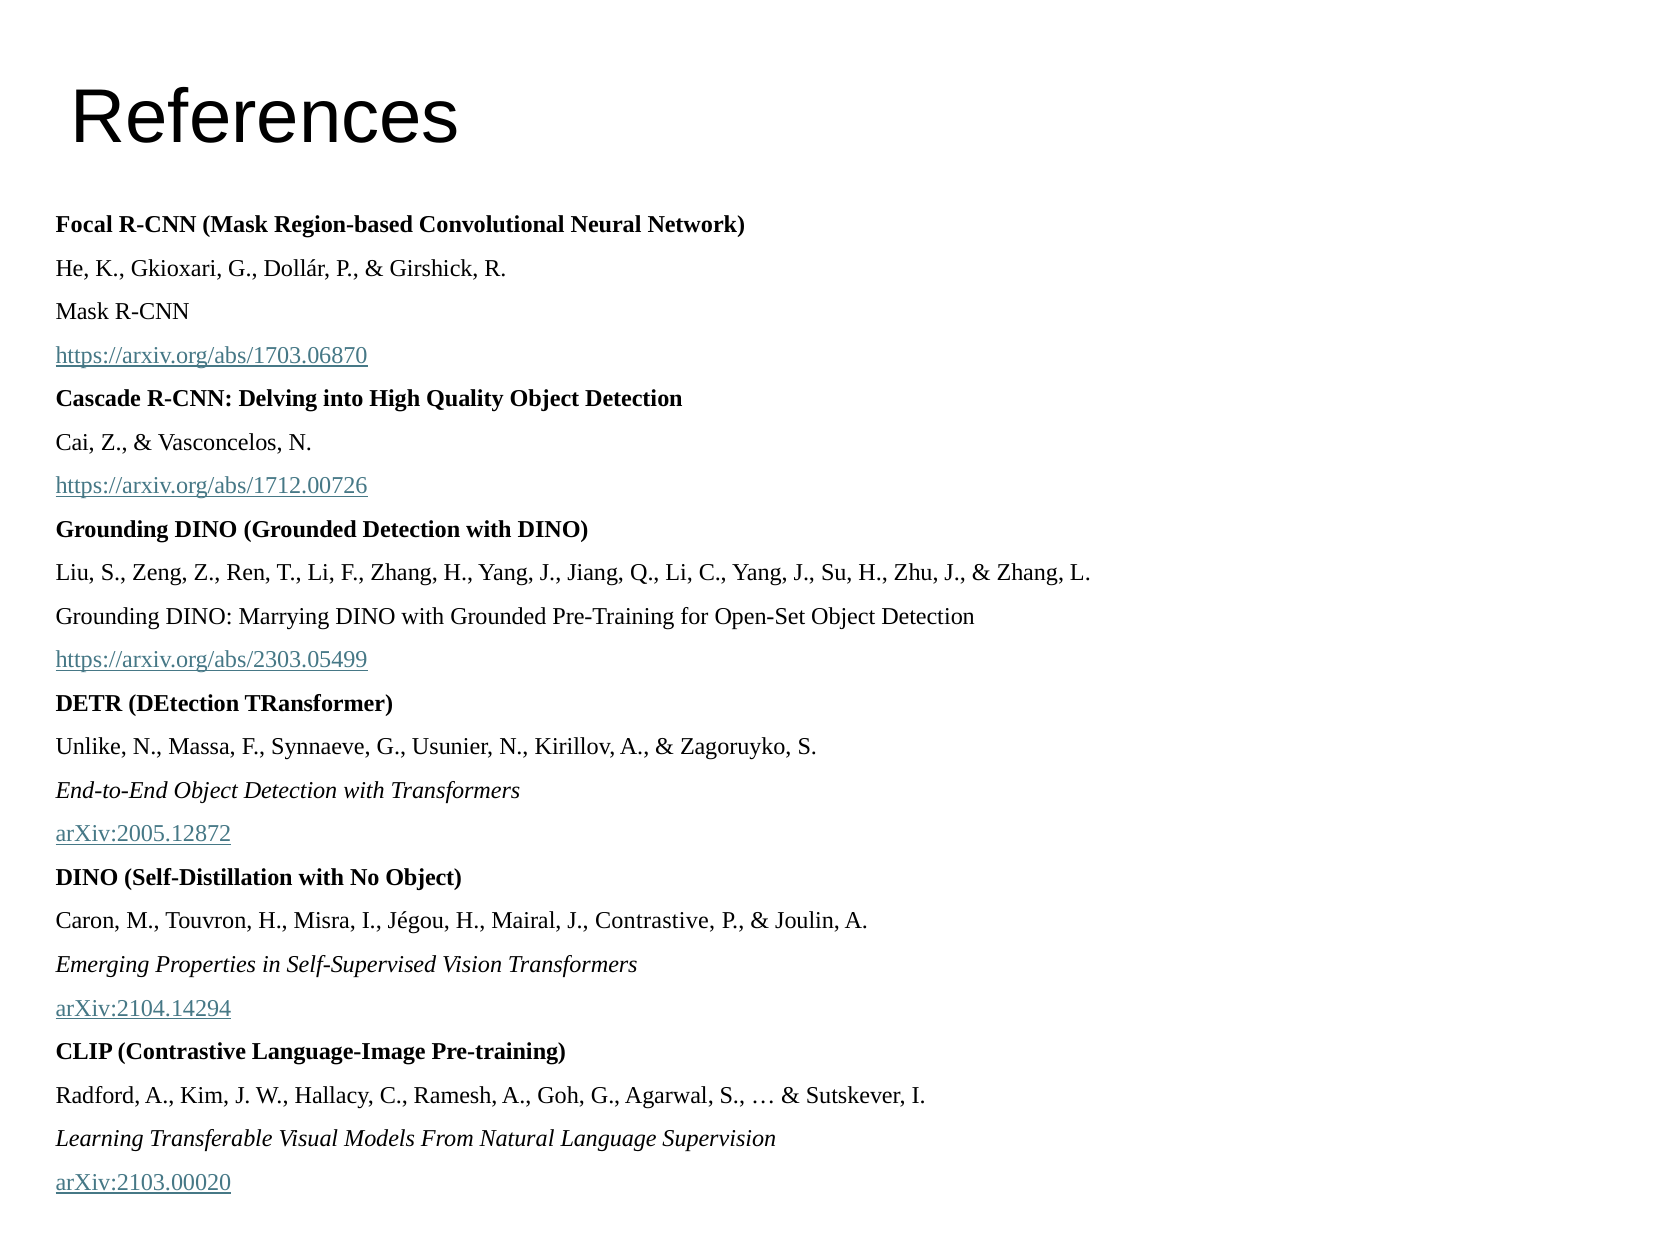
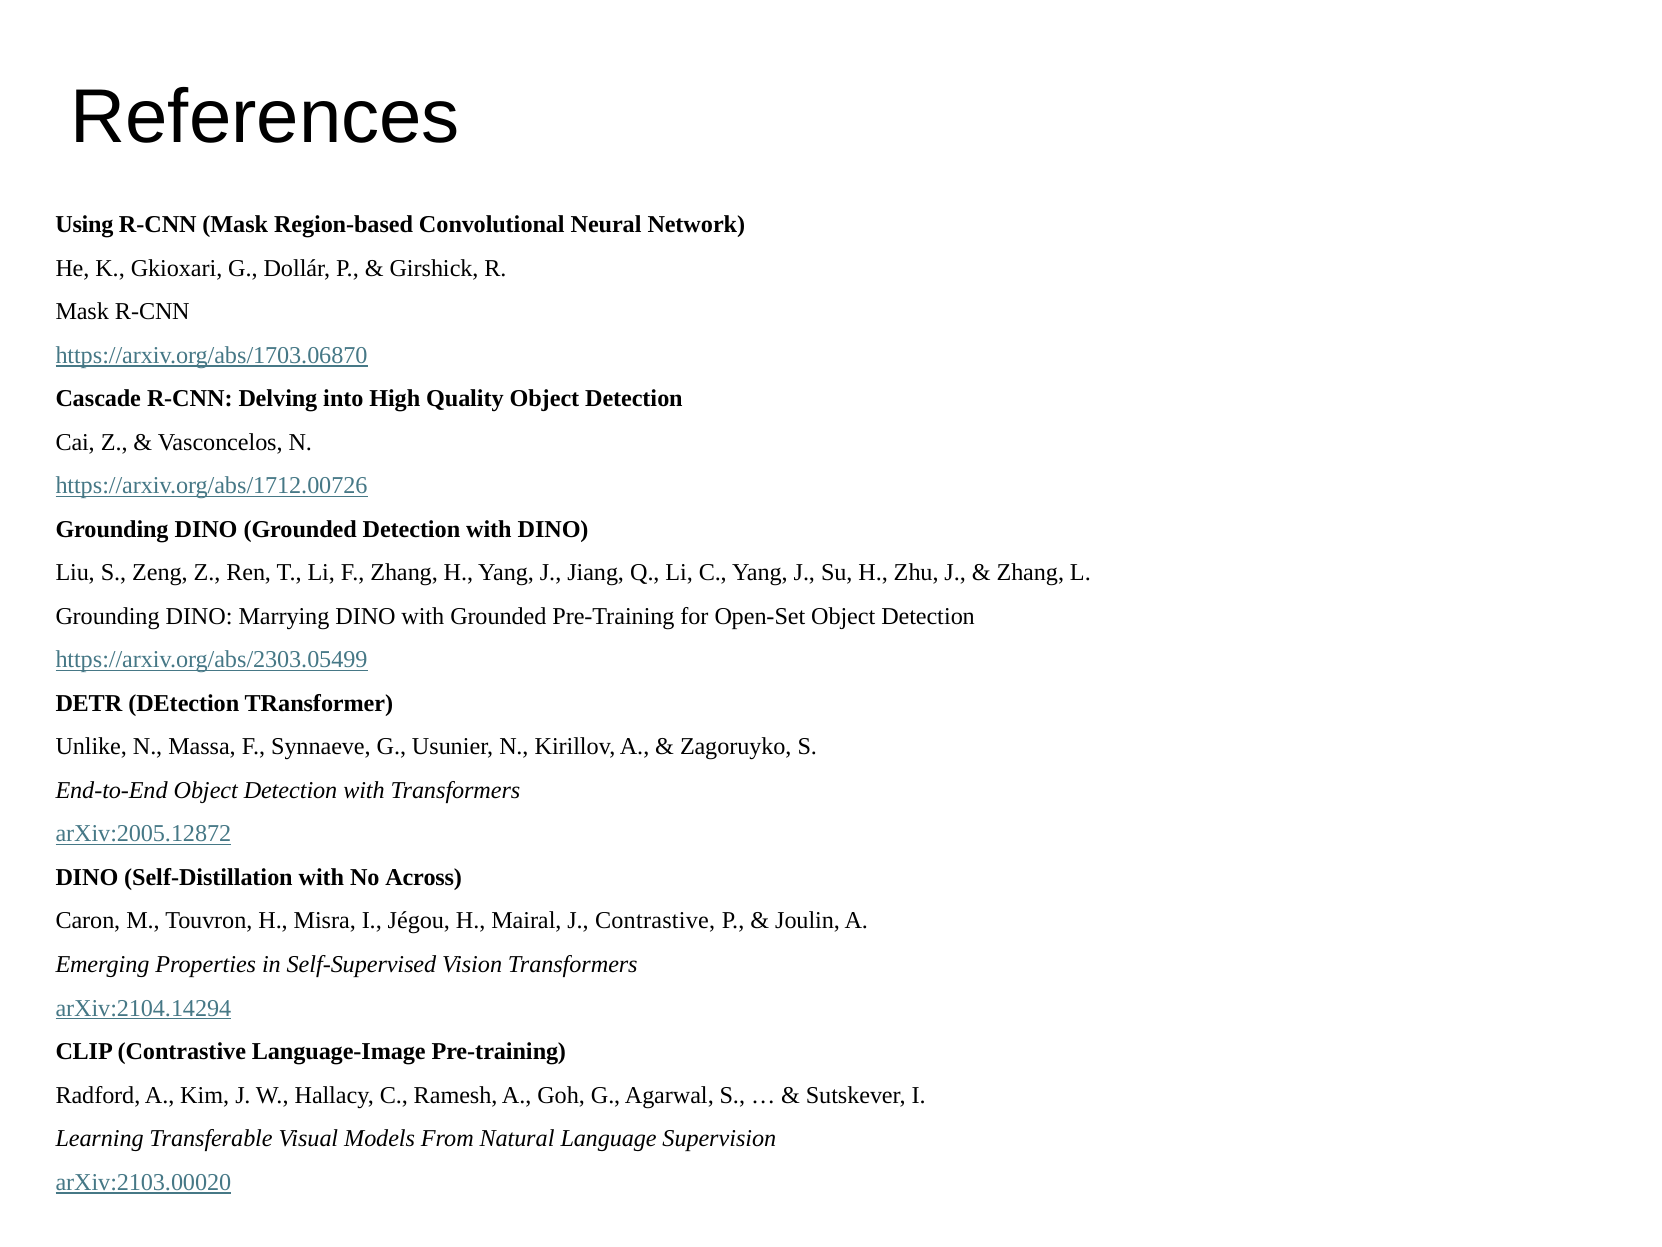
Focal: Focal -> Using (84, 224)
No Object: Object -> Across (424, 877)
